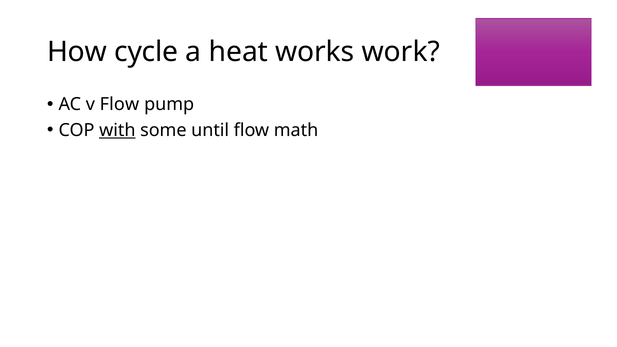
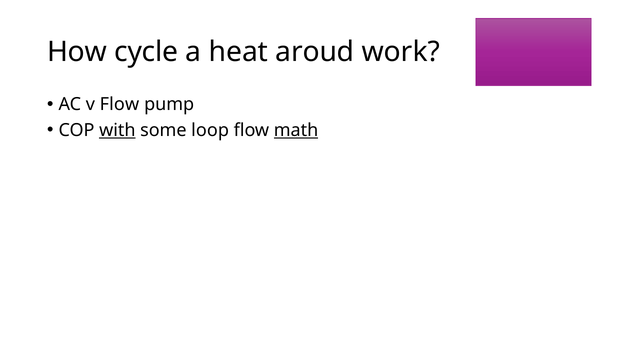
works: works -> aroud (315, 52)
until: until -> loop (210, 130)
math underline: none -> present (296, 130)
